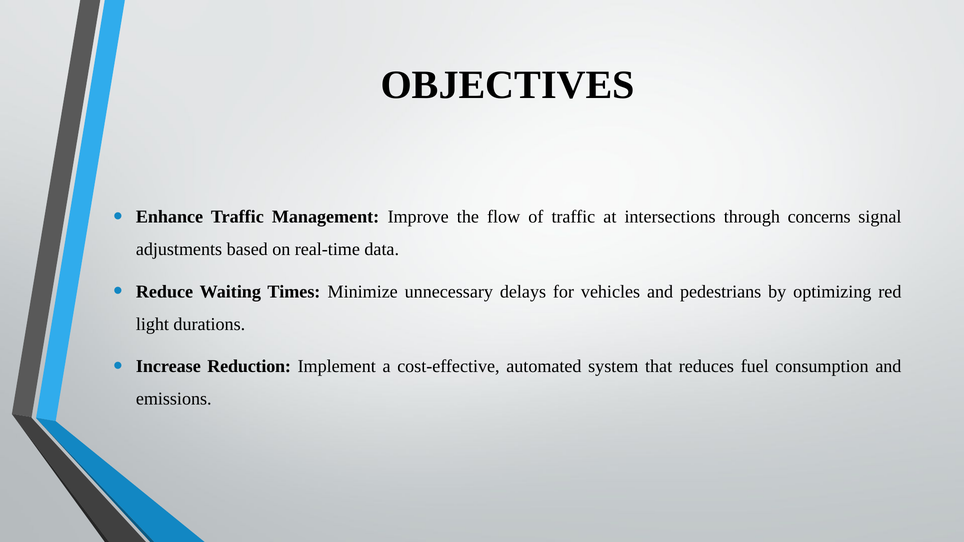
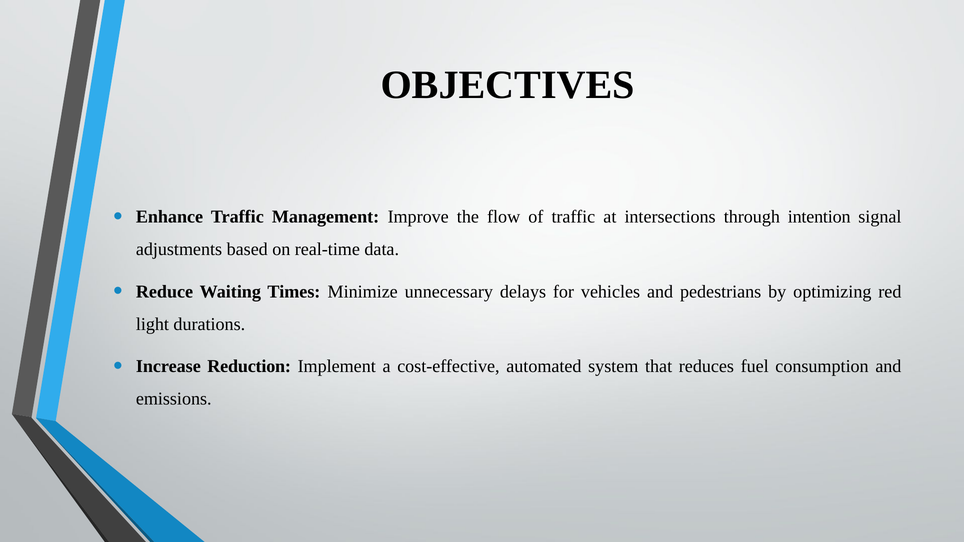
concerns: concerns -> intention (819, 217)
